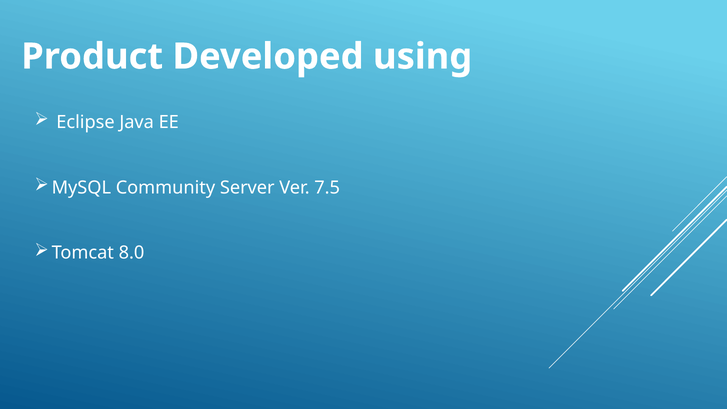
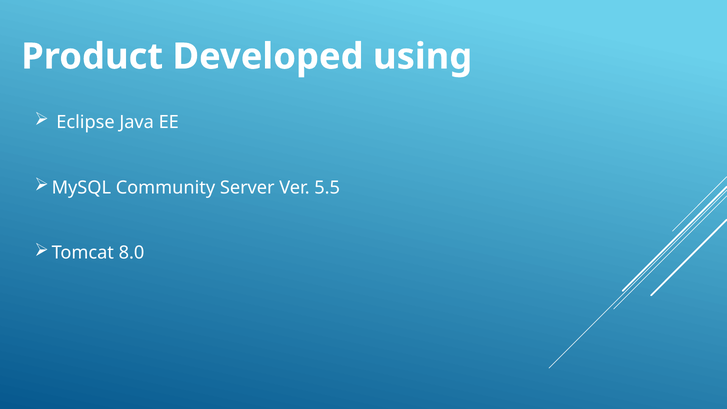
7.5: 7.5 -> 5.5 (327, 188)
